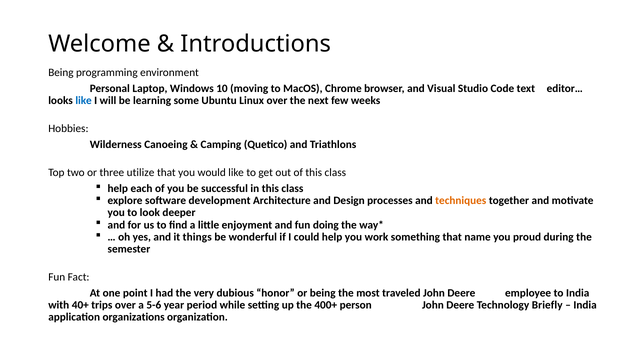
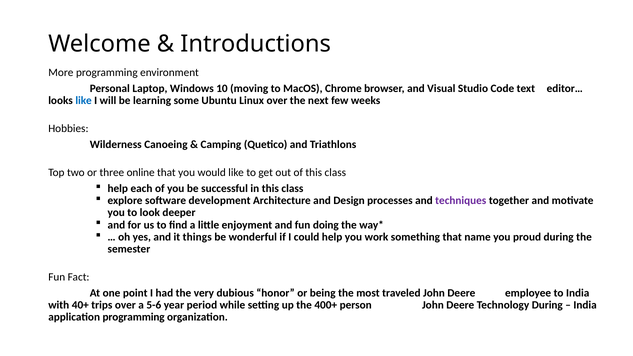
Being: Being -> More (61, 72)
utilize: utilize -> online (141, 172)
techniques colour: orange -> purple (461, 201)
Technology Briefly: Briefly -> During (547, 305)
application organizations: organizations -> programming (134, 317)
